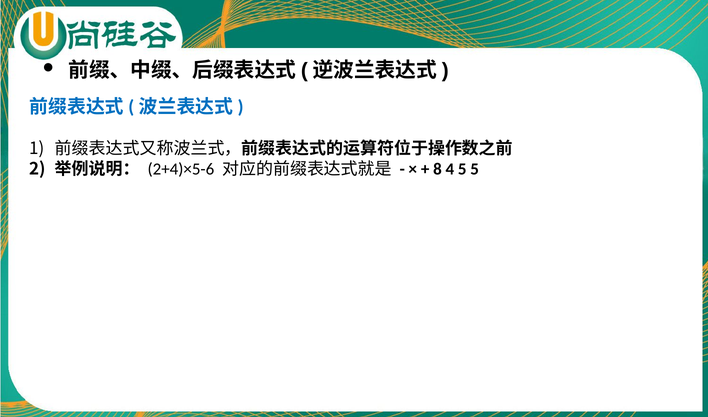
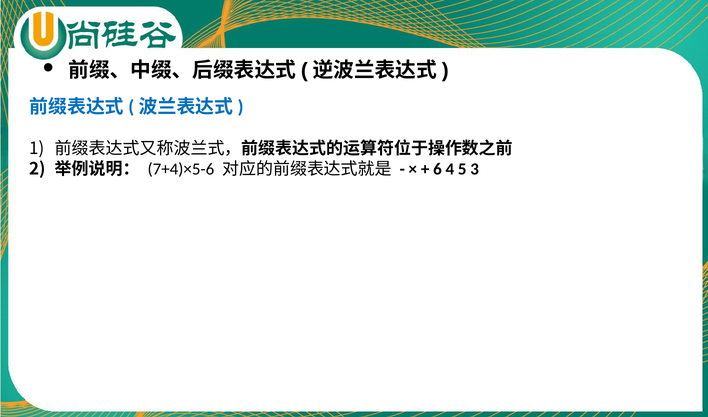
2+4)×5-6: 2+4)×5-6 -> 7+4)×5-6 (181, 169)
8: 8 -> 6 (437, 169)
5 5: 5 -> 3 (475, 169)
